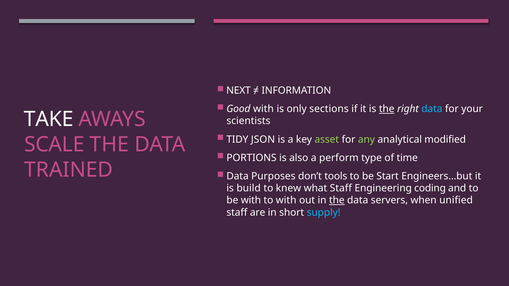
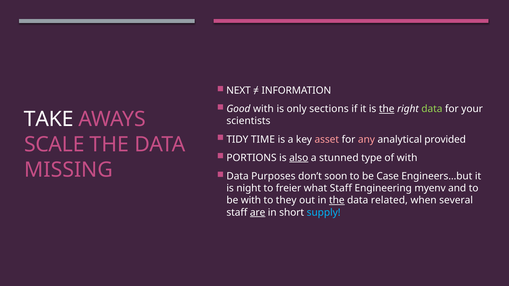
data colour: light blue -> light green (432, 109)
JSON: JSON -> TIME (263, 140)
asset colour: light green -> pink (327, 140)
any colour: light green -> pink (366, 140)
modified: modified -> provided (445, 140)
also underline: none -> present (299, 158)
perform: perform -> stunned (339, 158)
of time: time -> with (407, 158)
TRAINED: TRAINED -> MISSING (69, 170)
tools: tools -> soon (336, 176)
Start: Start -> Case (388, 176)
build: build -> night (249, 188)
knew: knew -> freier (289, 188)
coding: coding -> myenv (430, 188)
to with: with -> they (286, 201)
servers: servers -> related (389, 201)
unified: unified -> several (456, 201)
are underline: none -> present (258, 213)
